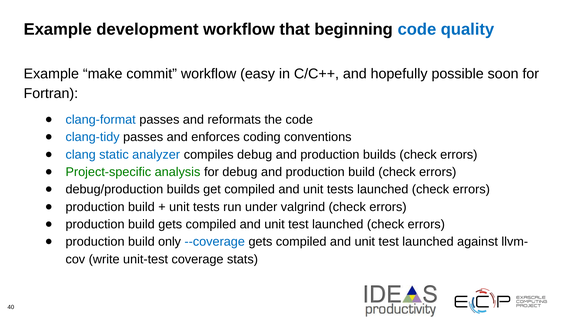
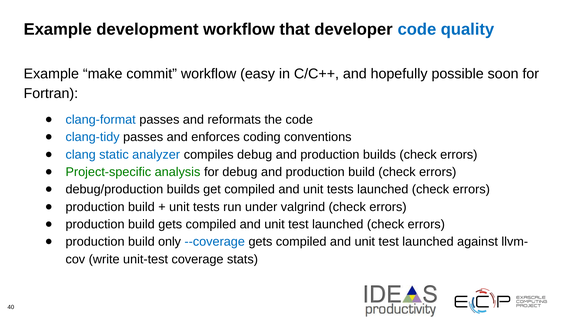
beginning: beginning -> developer (354, 29)
